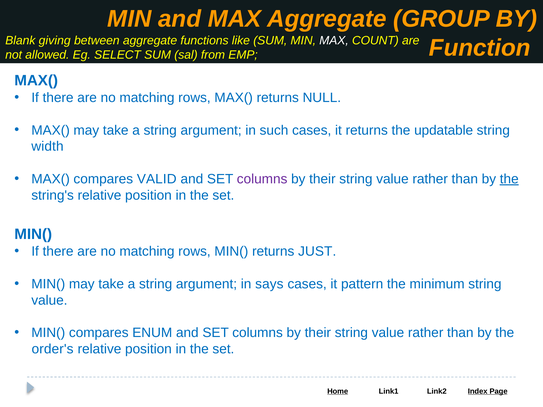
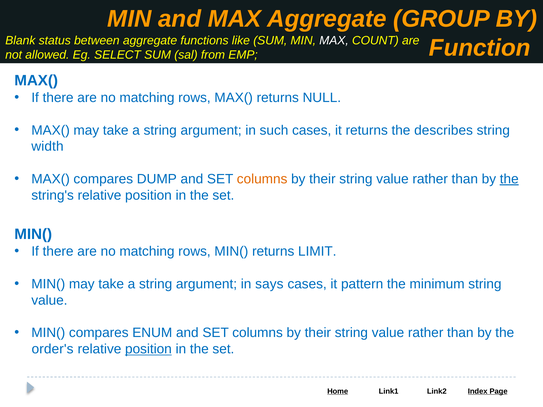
giving: giving -> status (55, 40)
updatable: updatable -> describes (444, 130)
VALID: VALID -> DUMP (157, 179)
columns colour: purple -> orange (262, 179)
JUST: JUST -> LIMIT (317, 252)
position underline: none -> present (148, 349)
